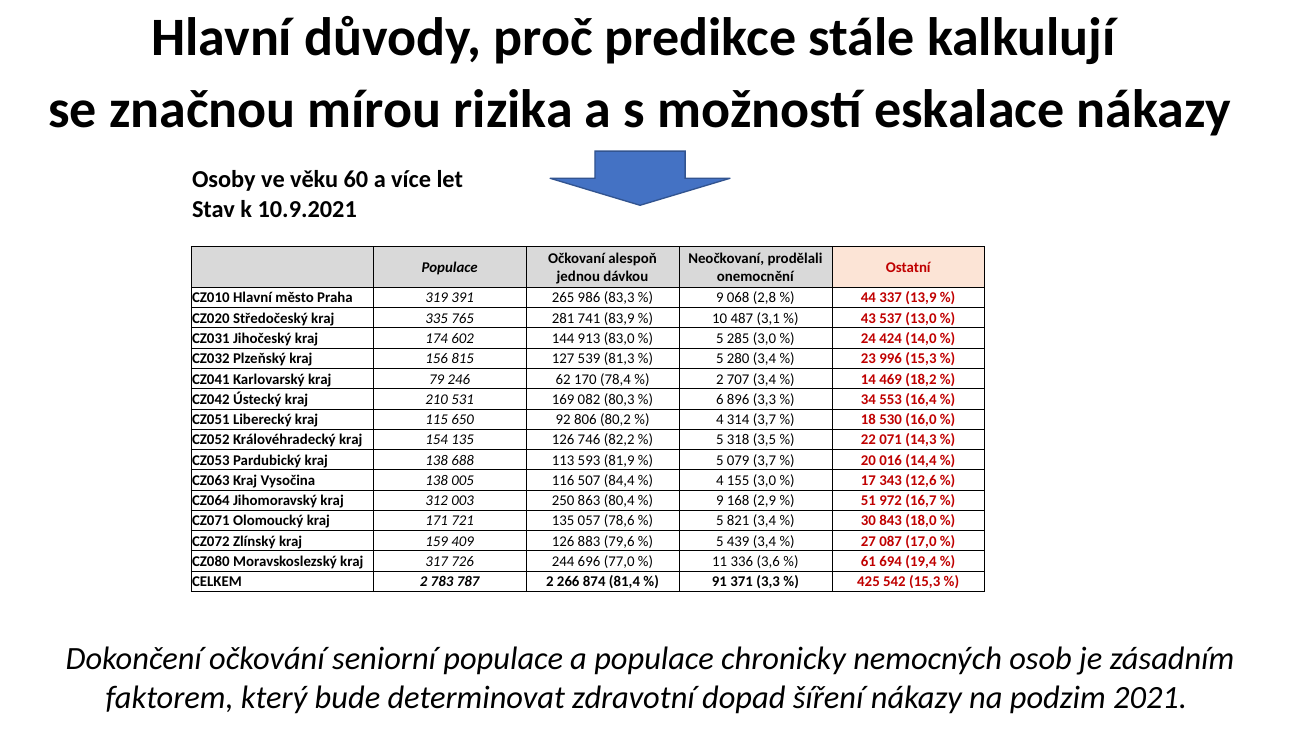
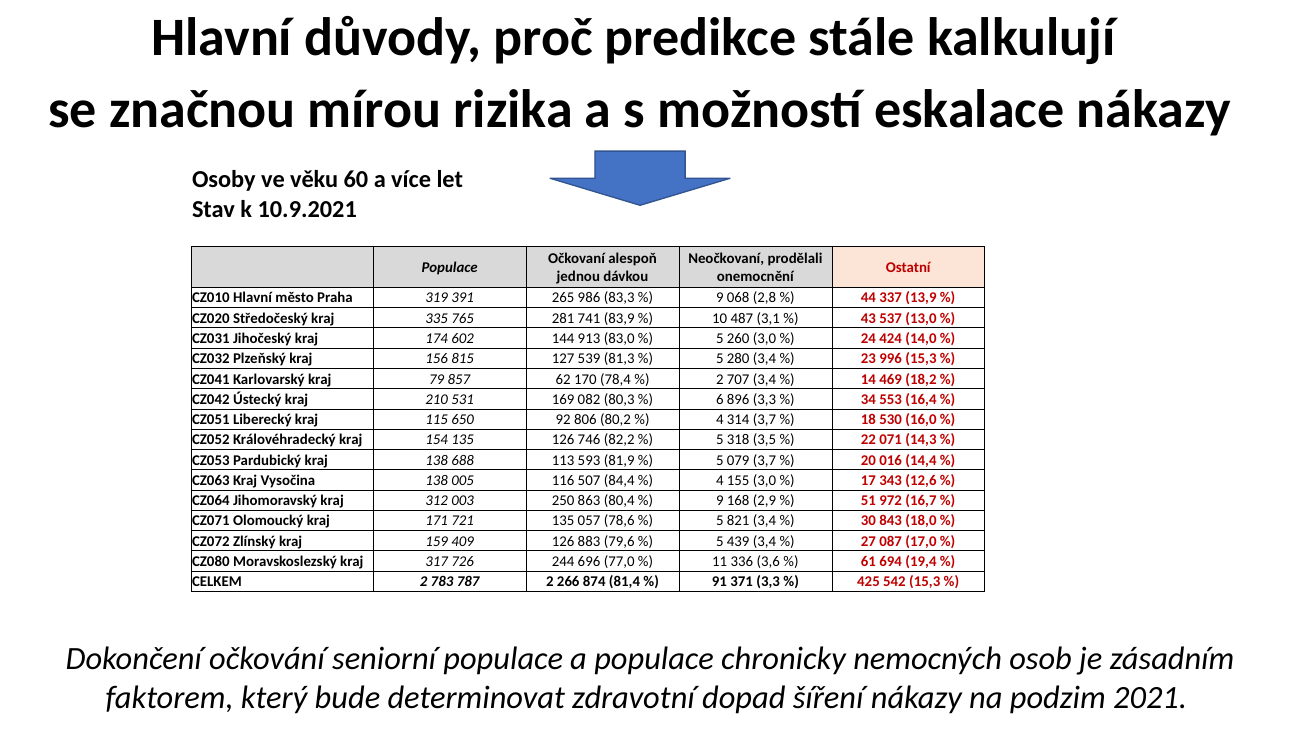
285: 285 -> 260 (738, 339)
246: 246 -> 857 (459, 379)
